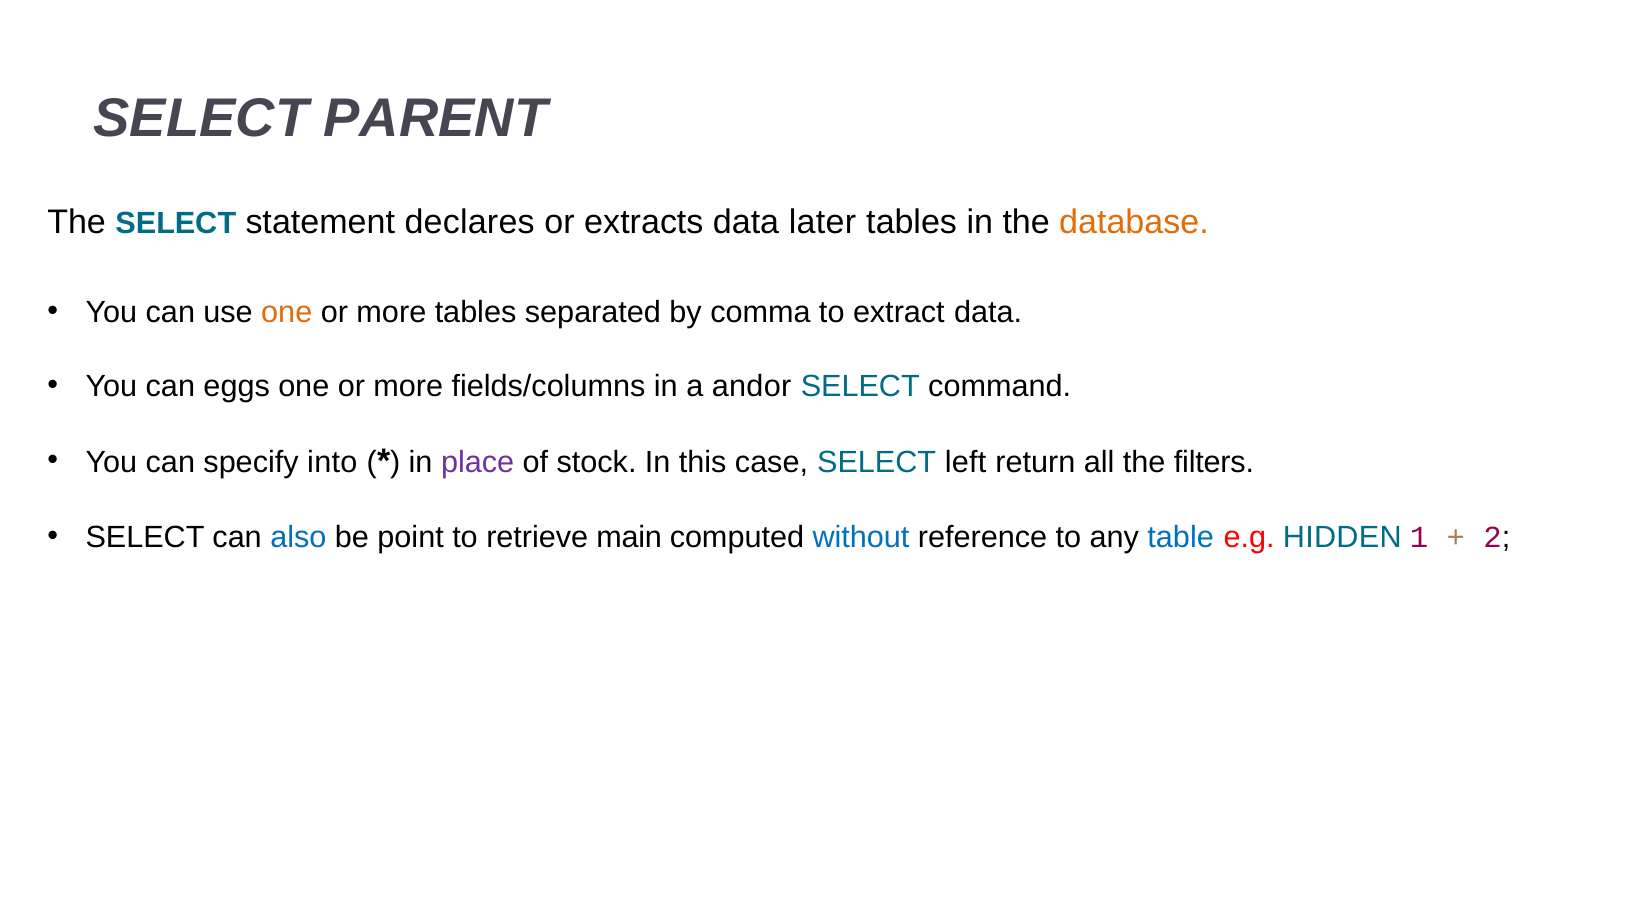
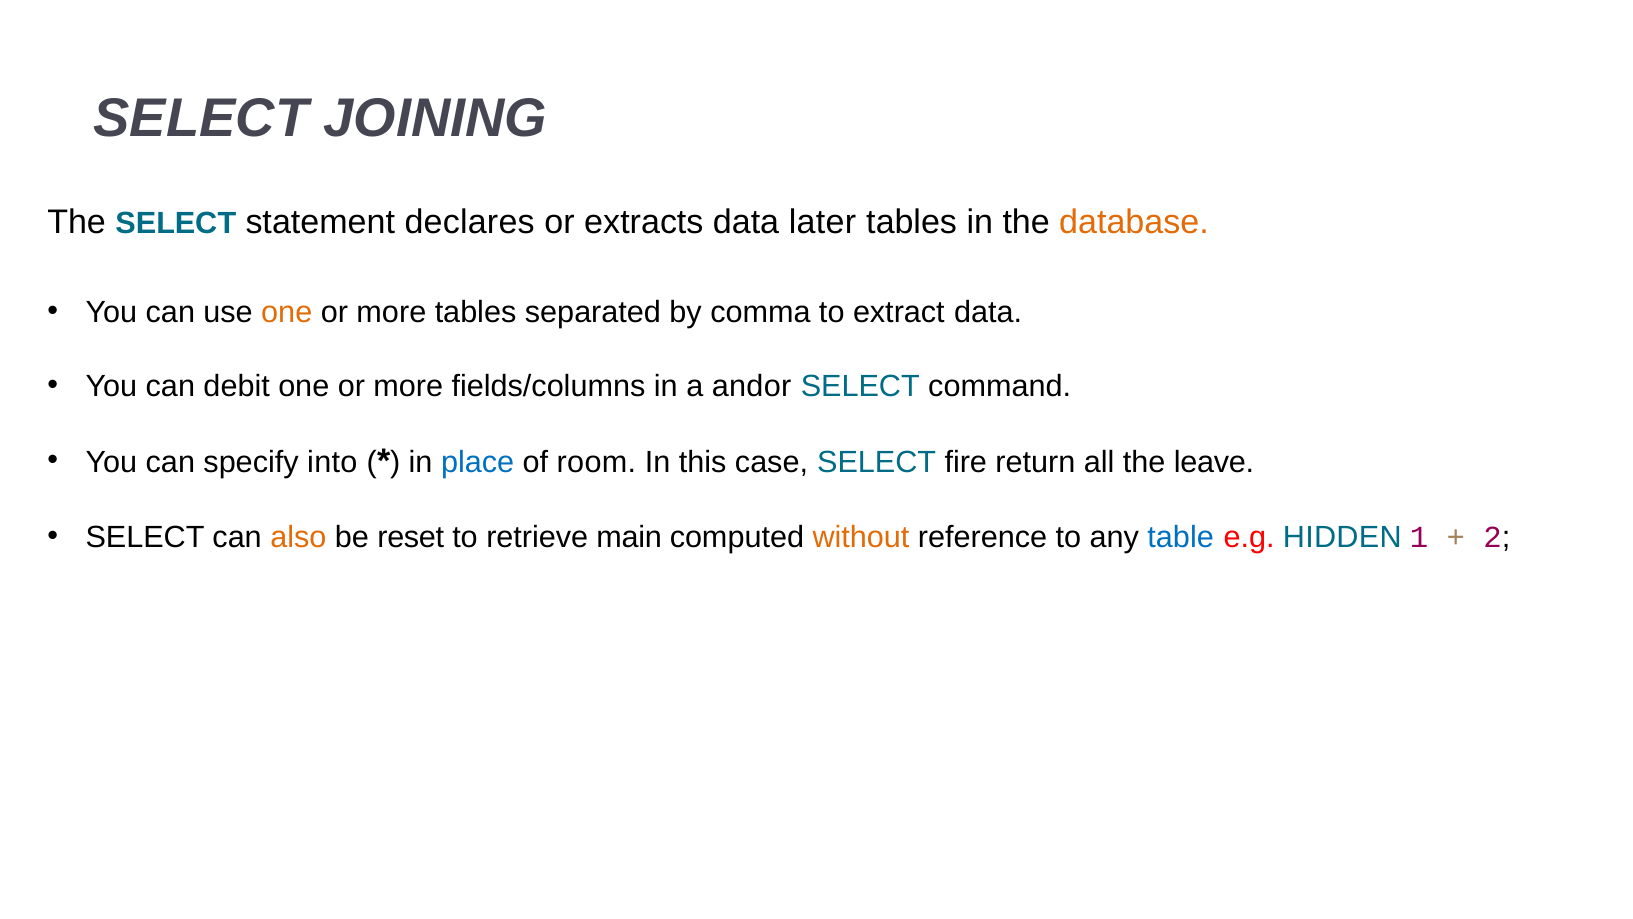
PARENT: PARENT -> JOINING (435, 118)
eggs: eggs -> debit (237, 386)
place colour: purple -> blue (478, 463)
stock: stock -> room (596, 463)
left: left -> fire (966, 463)
filters: filters -> leave (1214, 463)
also colour: blue -> orange (298, 537)
point: point -> reset (411, 537)
without colour: blue -> orange (861, 537)
